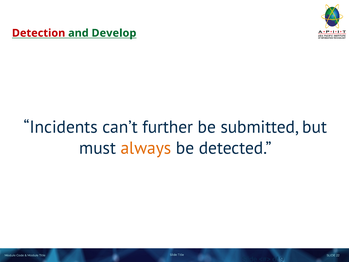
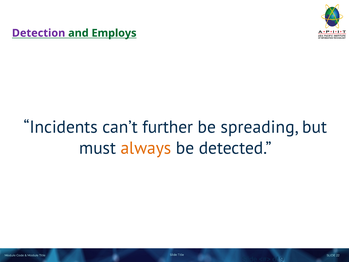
Detection colour: red -> purple (39, 33)
Develop: Develop -> Employs (114, 33)
submitted: submitted -> spreading (260, 127)
